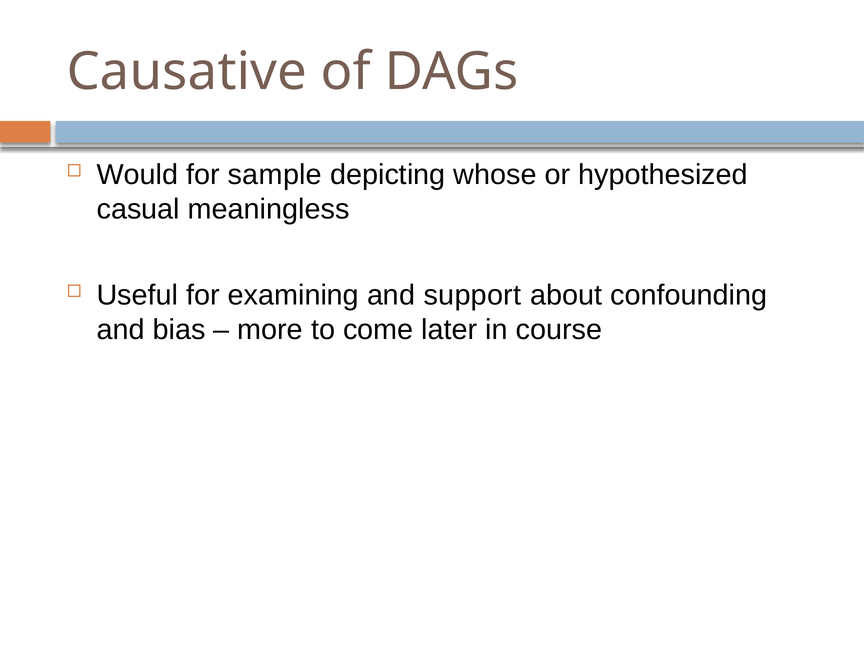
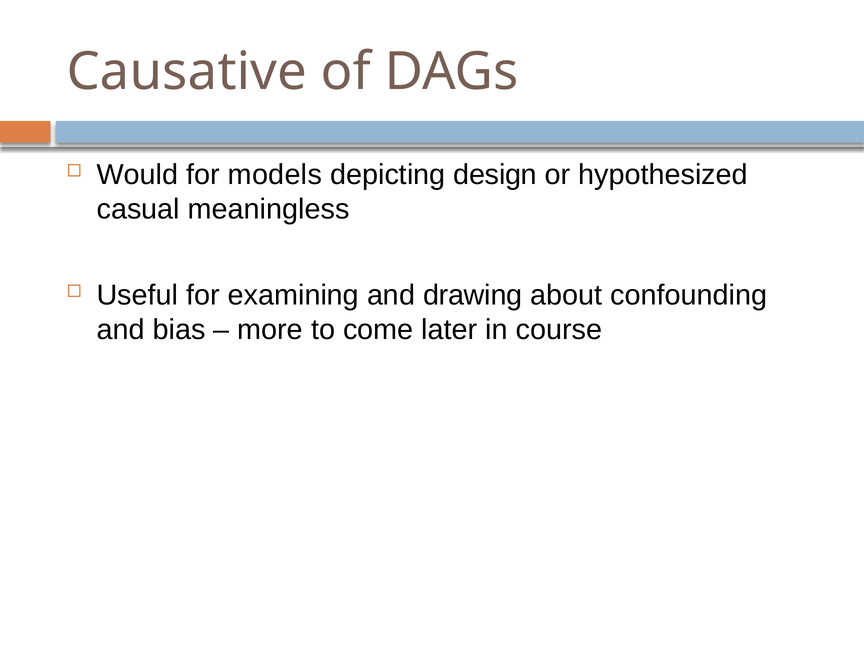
sample: sample -> models (275, 175)
whose: whose -> design (495, 175)
support: support -> drawing (473, 295)
